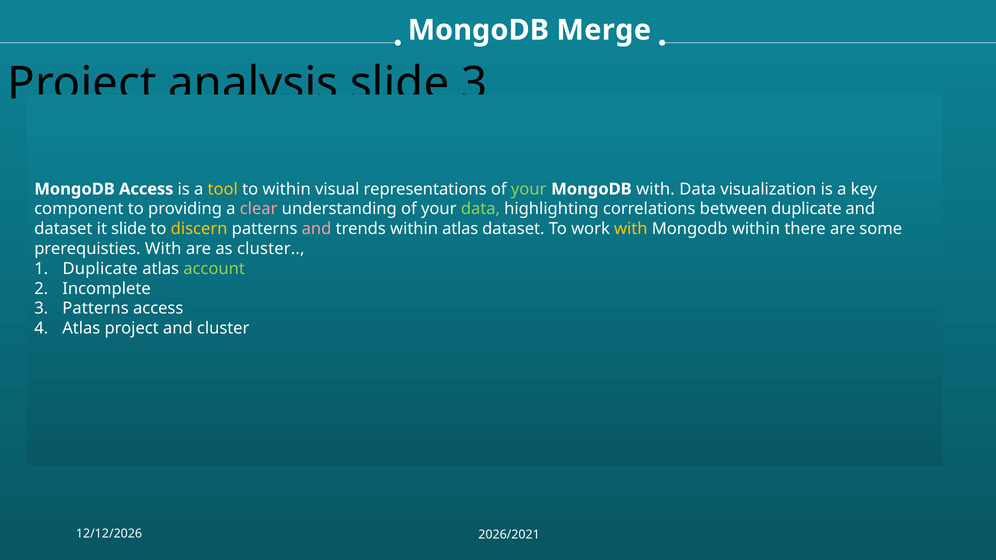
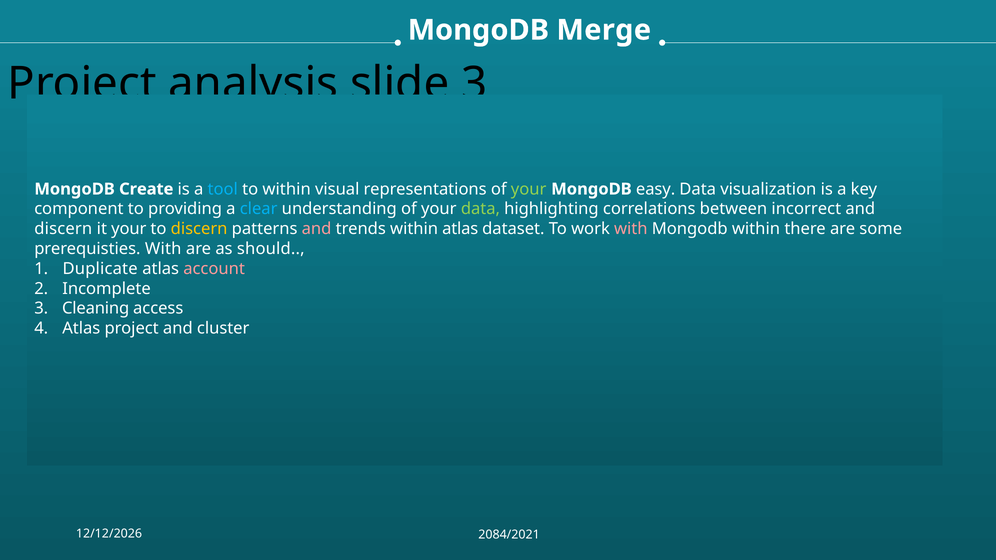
MongoDB Access: Access -> Create (146, 189)
tool colour: yellow -> light blue (223, 189)
MongoDB with: with -> easy (656, 189)
clear colour: pink -> light blue (259, 209)
between duplicate: duplicate -> incorrect (806, 209)
dataset: dataset -> discern (63, 229)
it slide: slide -> your (129, 229)
with colour: yellow -> pink (631, 229)
as cluster: cluster -> should (271, 249)
account colour: light green -> pink (214, 269)
3 Patterns: Patterns -> Cleaning (96, 309)
2026/2021: 2026/2021 -> 2084/2021 (509, 535)
